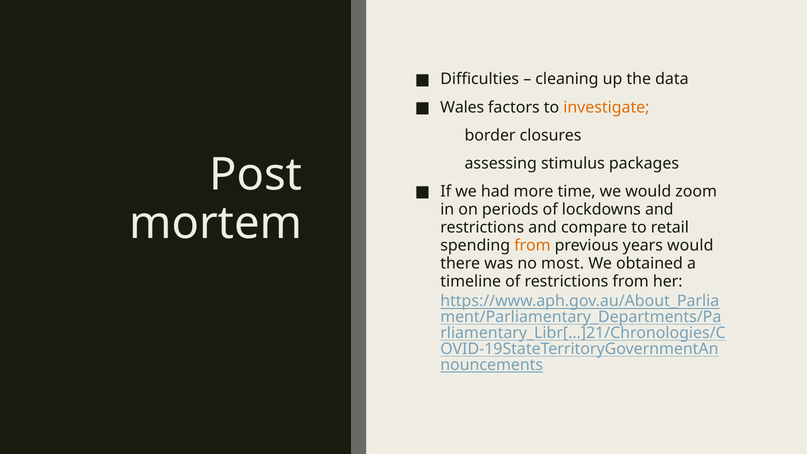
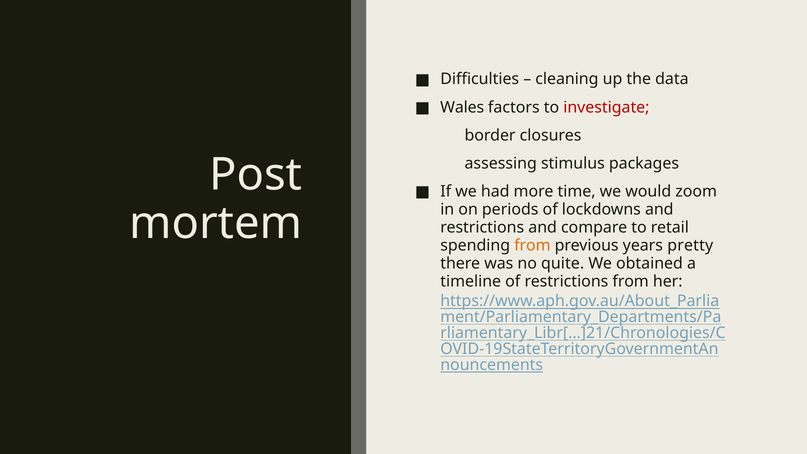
investigate colour: orange -> red (606, 107)
years would: would -> pretty (690, 246)
most: most -> quite (563, 263)
